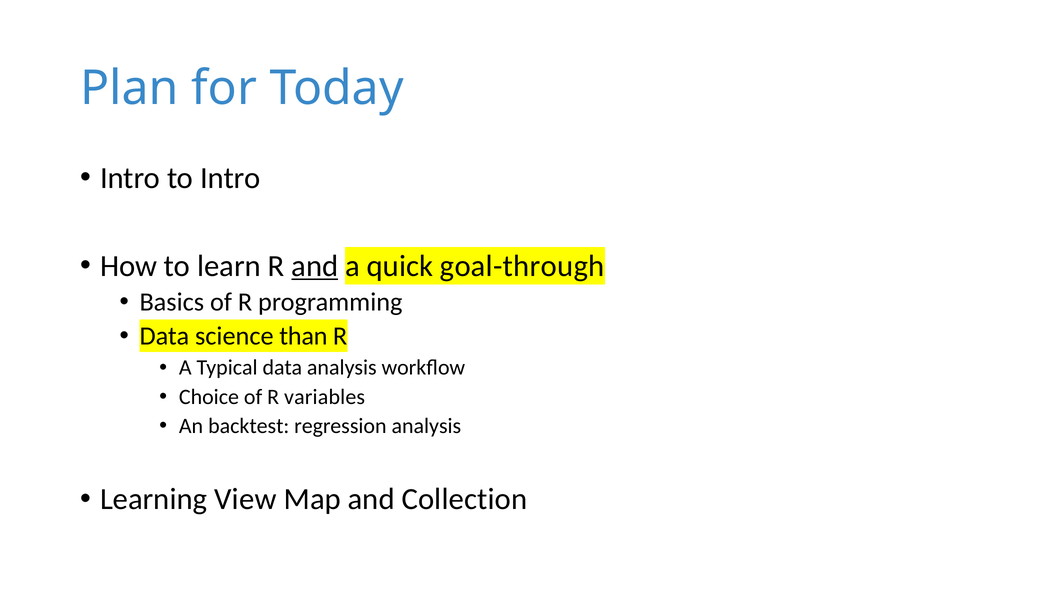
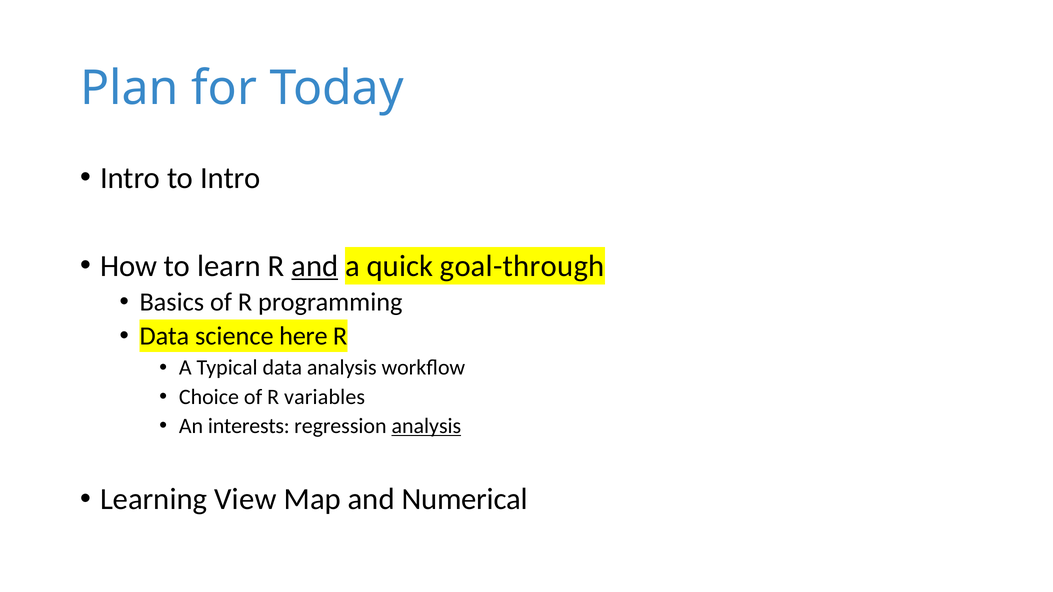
than: than -> here (303, 336)
backtest: backtest -> interests (249, 426)
analysis underline: none -> present (426, 426)
Collection: Collection -> Numerical (465, 499)
